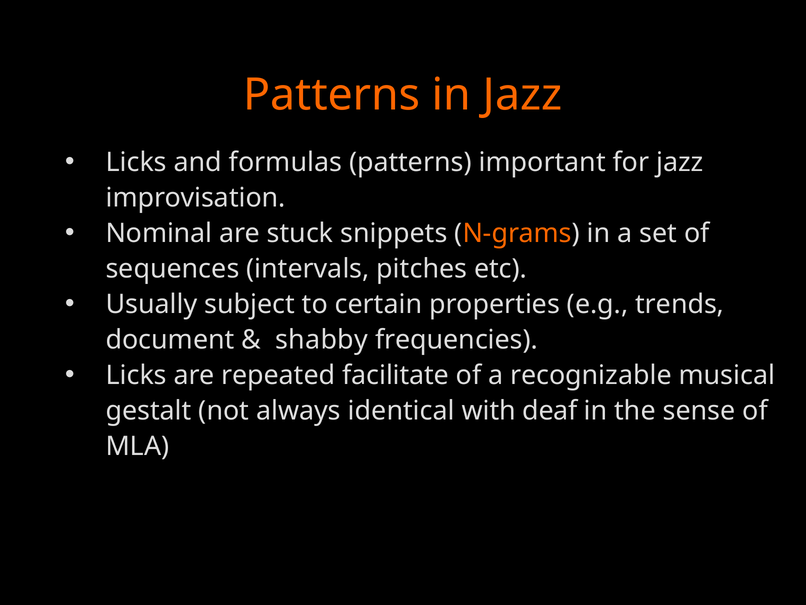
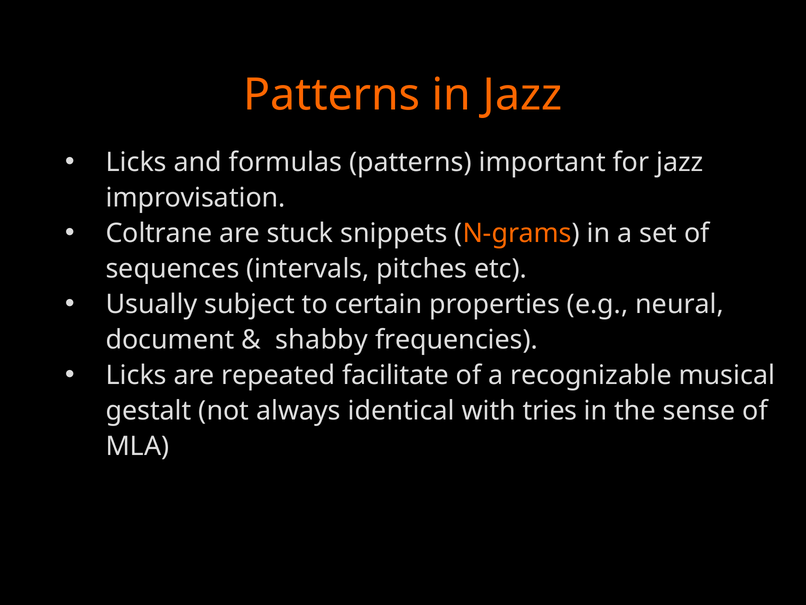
Nominal: Nominal -> Coltrane (159, 233)
trends: trends -> neural (680, 304)
deaf: deaf -> tries (550, 411)
